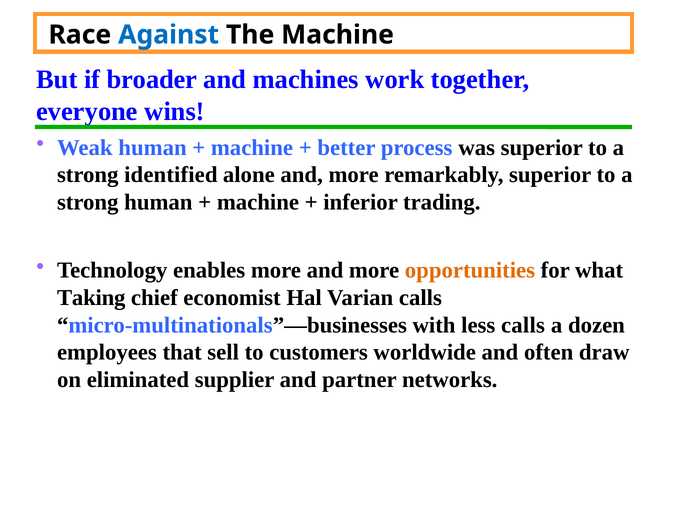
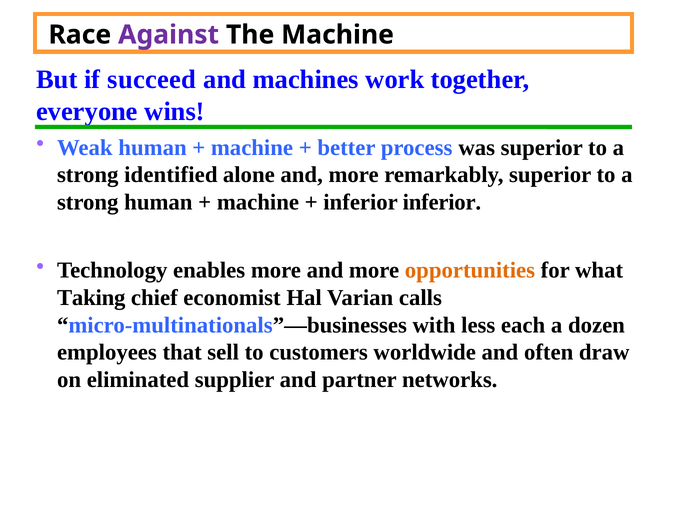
Against colour: blue -> purple (169, 35)
broader: broader -> succeed (152, 80)
inferior trading: trading -> inferior (442, 202)
less calls: calls -> each (523, 325)
